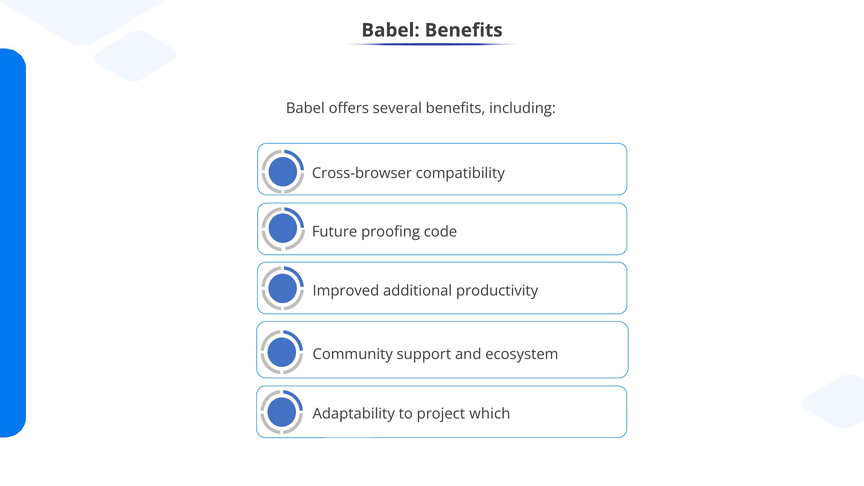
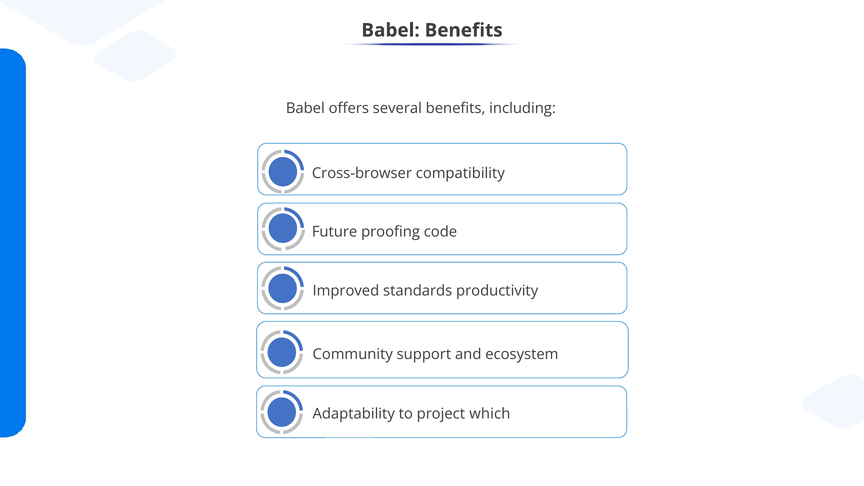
additional: additional -> standards (418, 291)
